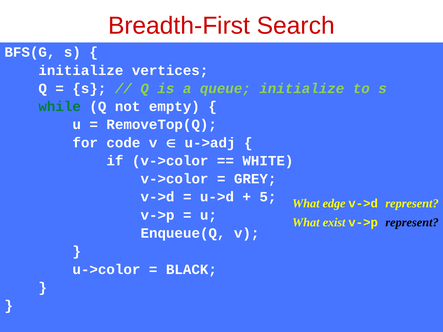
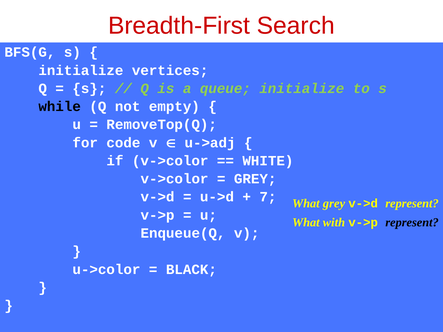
while colour: green -> black (60, 107)
5: 5 -> 7 (268, 197)
What edge: edge -> grey (334, 203)
exist: exist -> with (334, 223)
